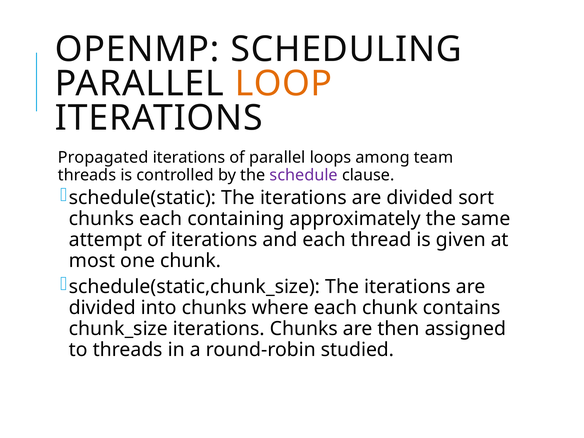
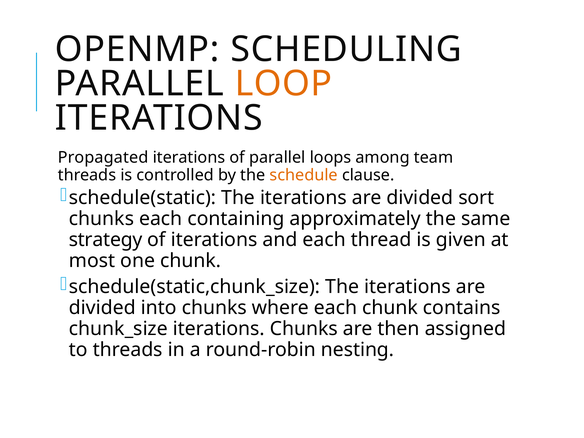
schedule colour: purple -> orange (304, 175)
attempt: attempt -> strategy (106, 240)
studied: studied -> nesting (358, 350)
